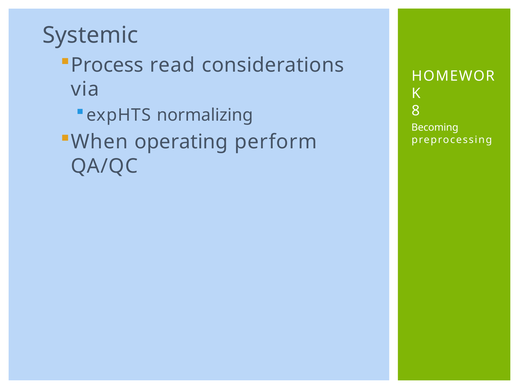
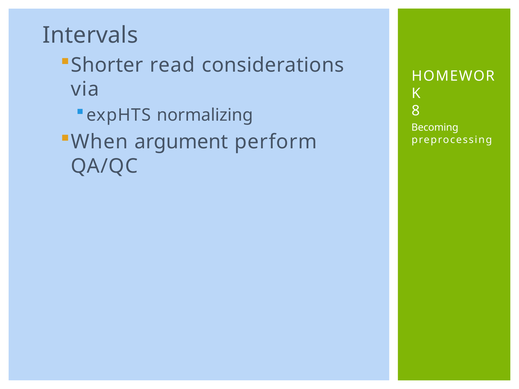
Systemic: Systemic -> Intervals (90, 35)
Process: Process -> Shorter (107, 65)
operating: operating -> argument (181, 142)
